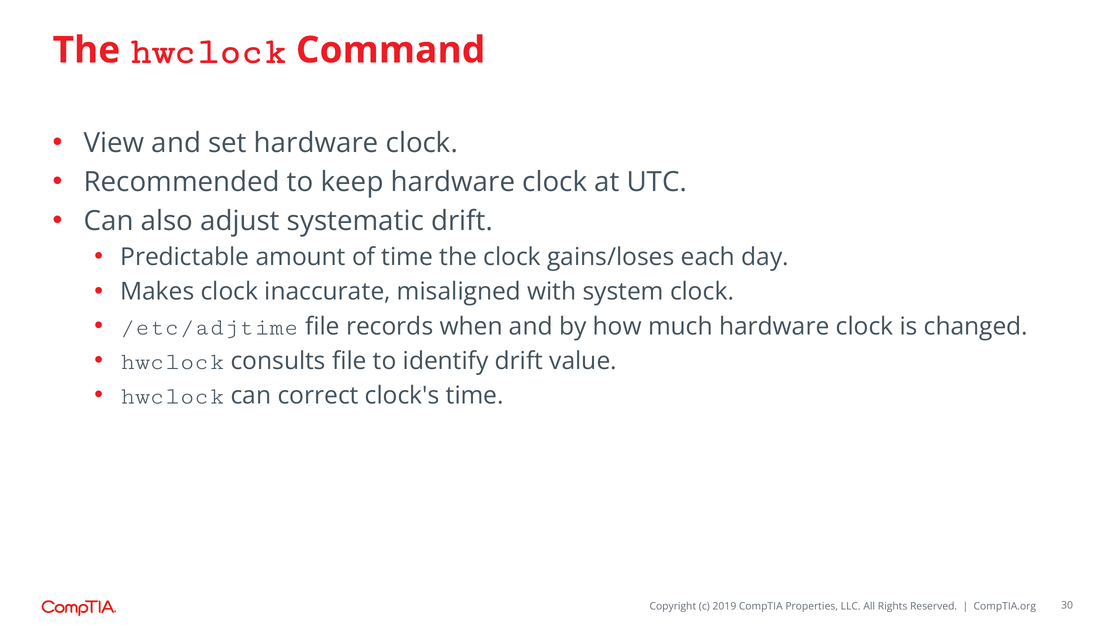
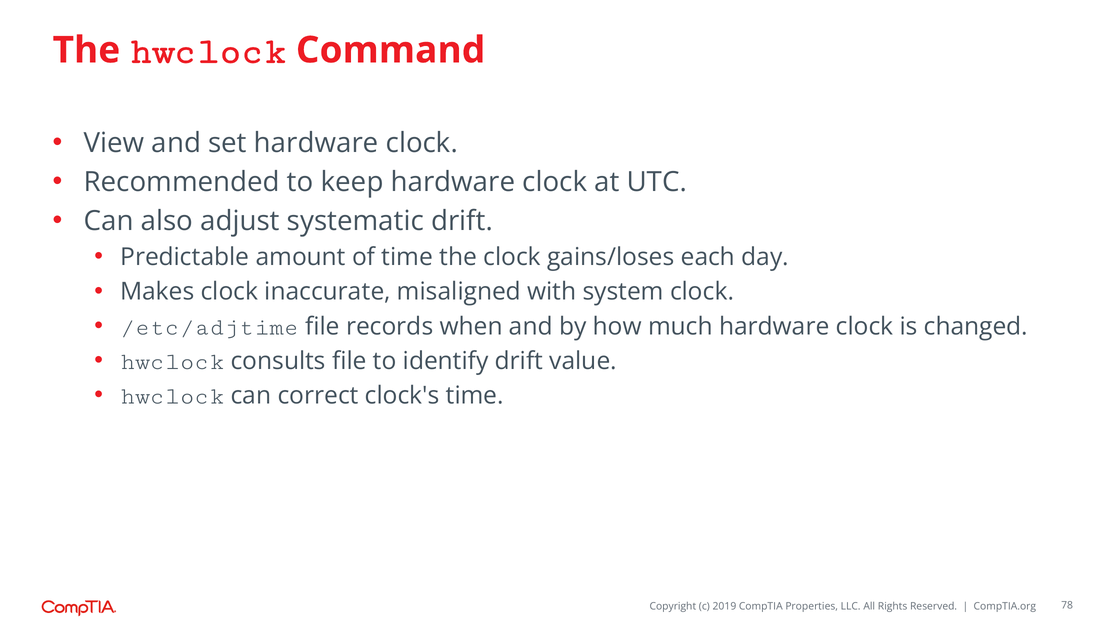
30: 30 -> 78 (1067, 605)
